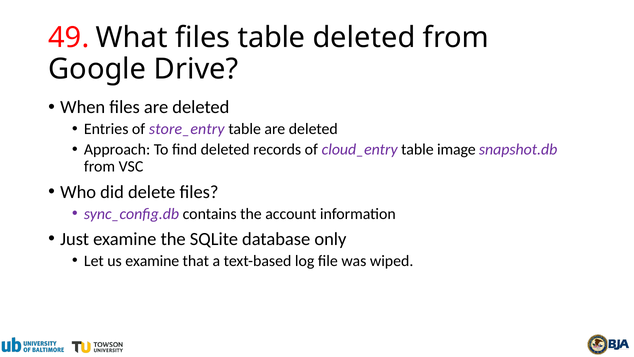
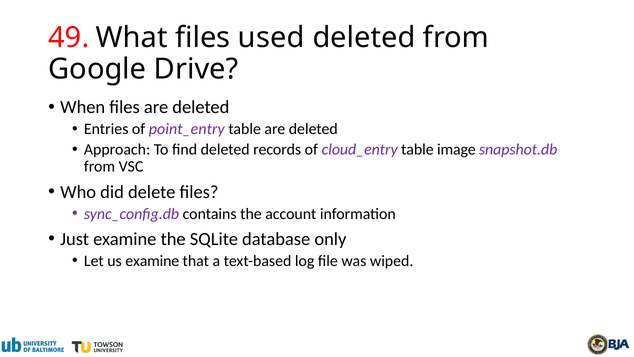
files table: table -> used (271, 38)
store_entry: store_entry -> point_entry (187, 129)
